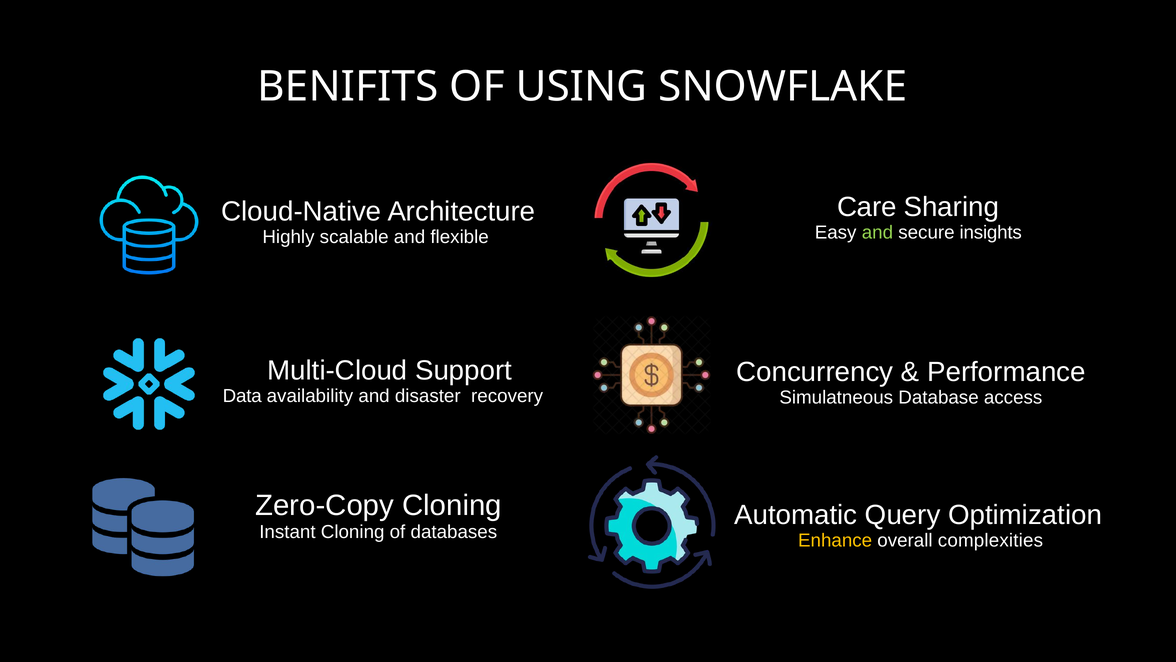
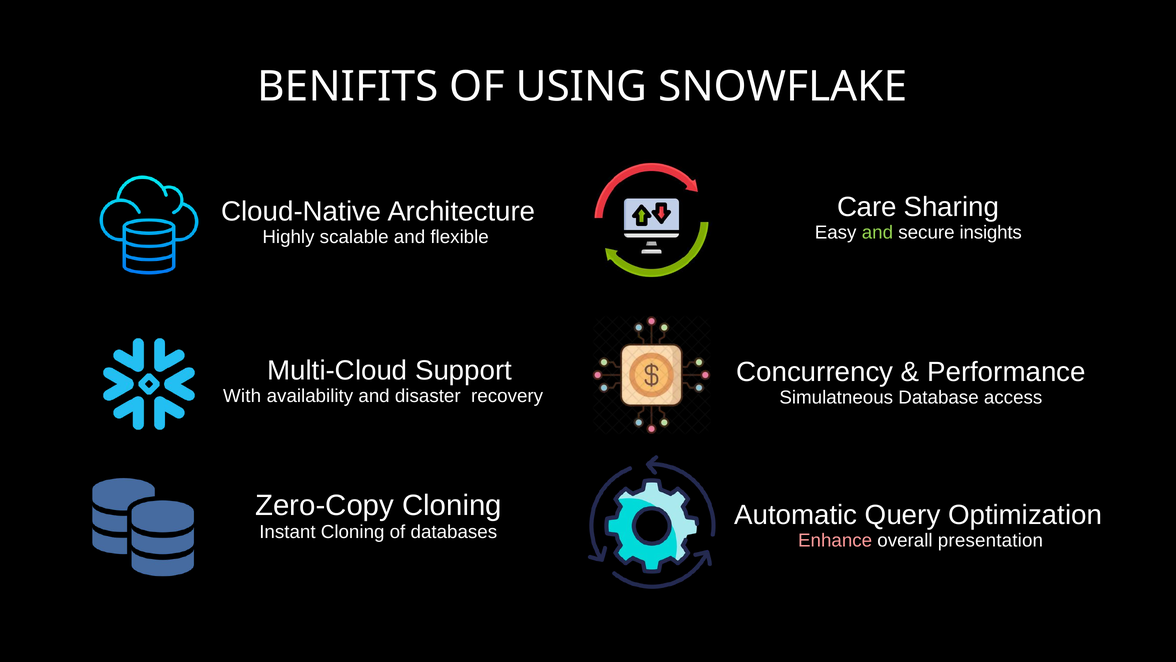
Data: Data -> With (242, 396)
Enhance colour: yellow -> pink (835, 540)
complexities: complexities -> presentation (990, 540)
